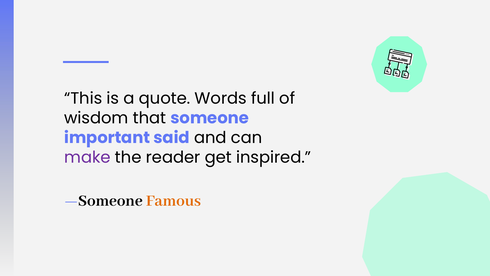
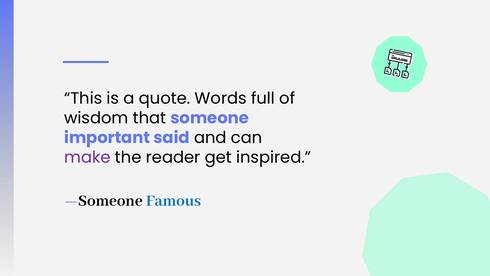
Famous colour: orange -> blue (173, 200)
